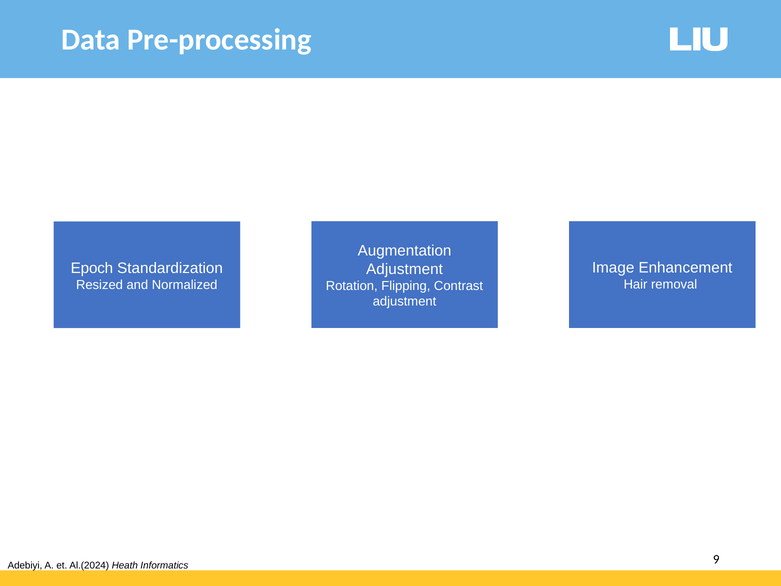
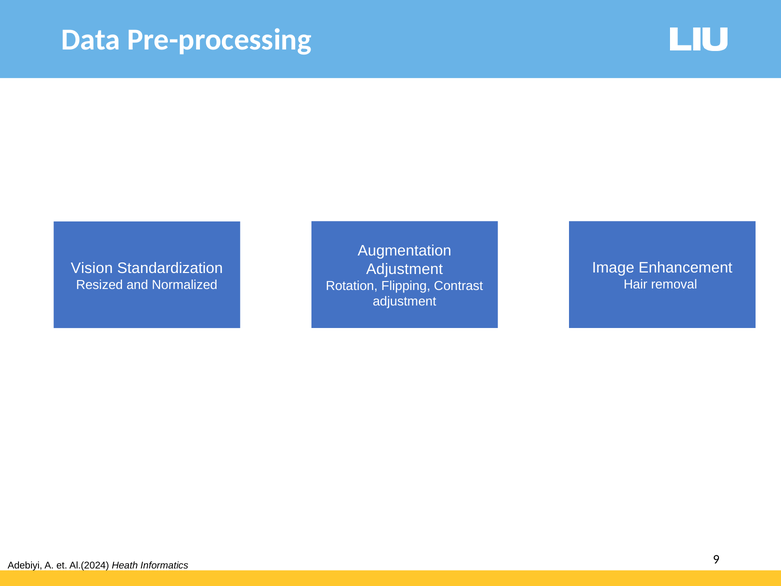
Epoch: Epoch -> Vision (92, 268)
